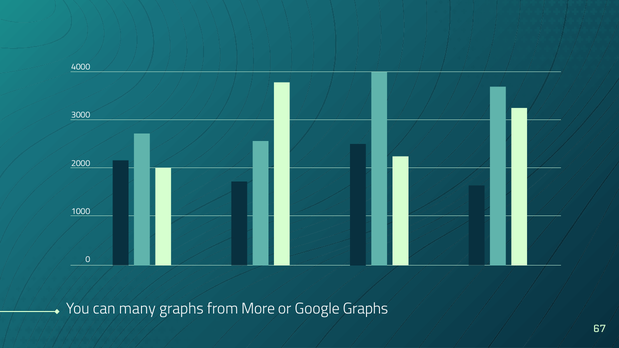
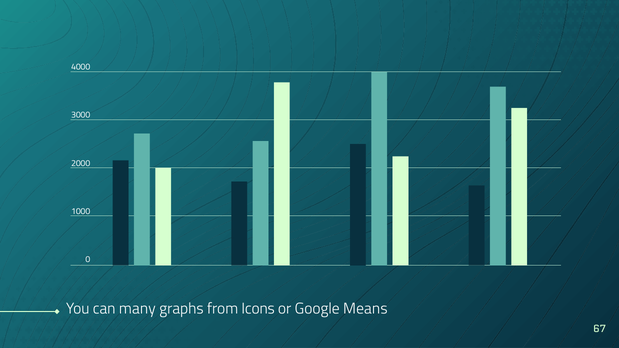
More: More -> Icons (258, 309)
Google Graphs: Graphs -> Means (365, 309)
